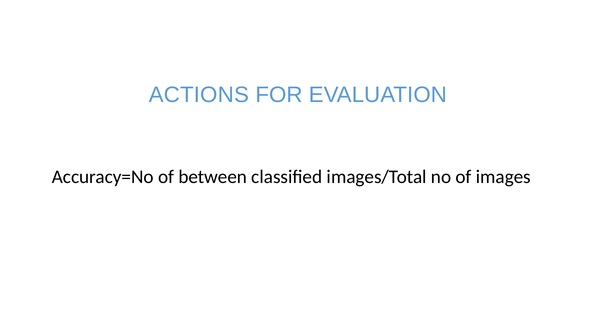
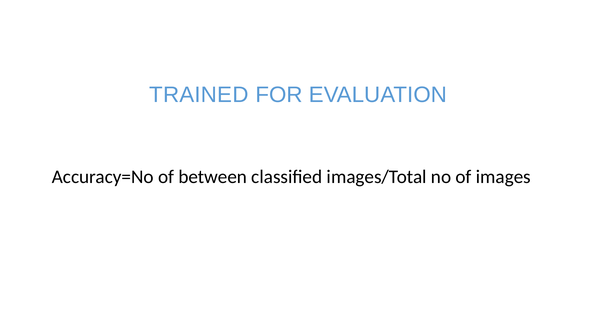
ACTIONS: ACTIONS -> TRAINED (199, 95)
